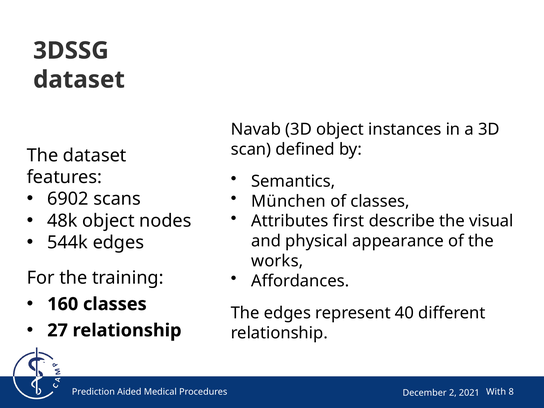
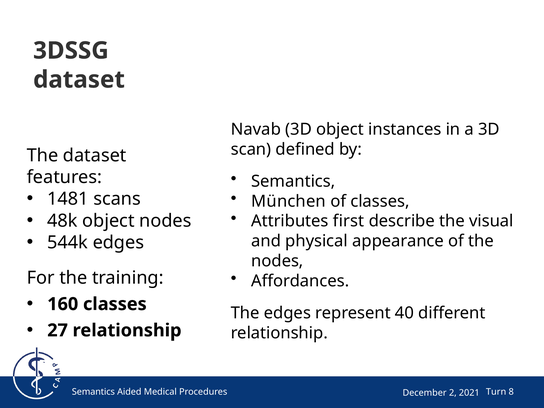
6902: 6902 -> 1481 (68, 199)
works: works -> nodes (277, 261)
Prediction: Prediction -> Semantics (93, 392)
With: With -> Turn (496, 392)
